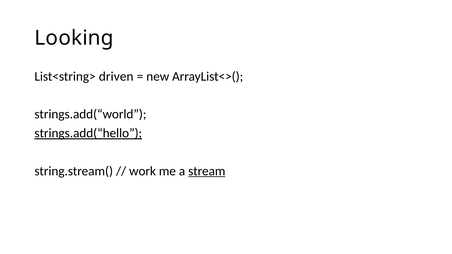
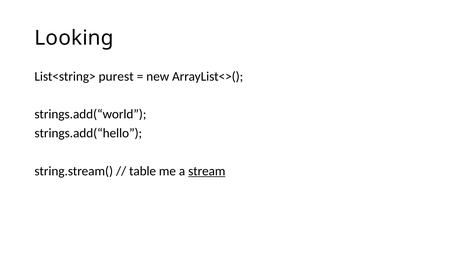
driven: driven -> purest (116, 76)
strings.add(“hello underline: present -> none (88, 133)
work: work -> table (143, 171)
